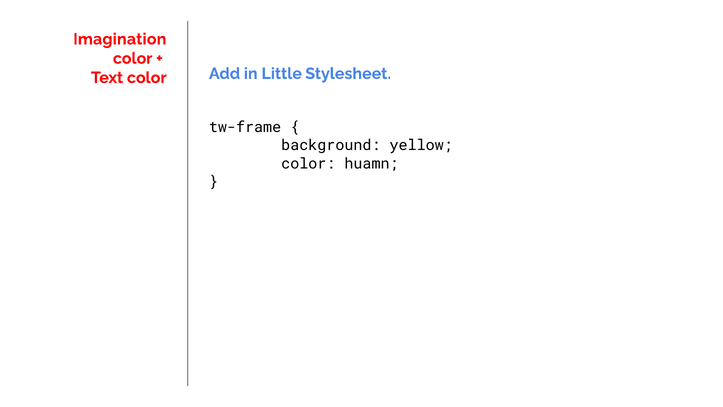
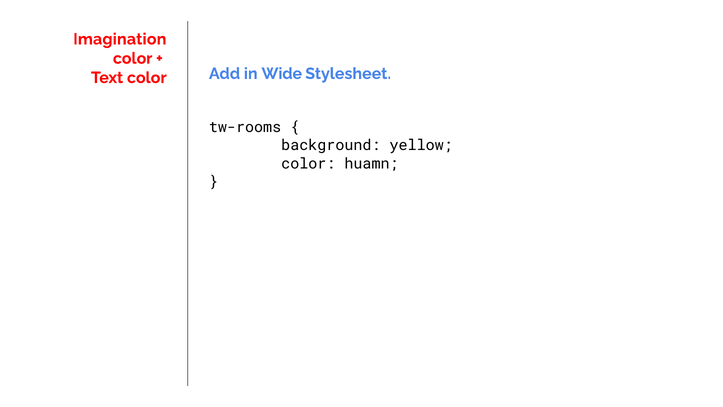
Little: Little -> Wide (282, 74)
tw-frame: tw-frame -> tw-rooms (245, 127)
